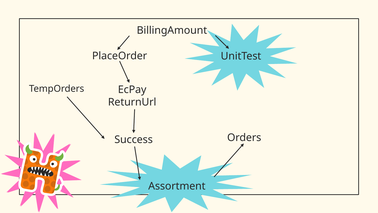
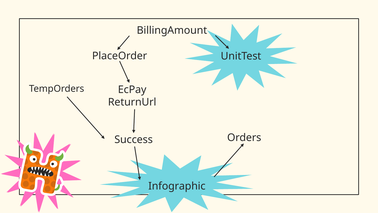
Assortment: Assortment -> Infographic (177, 186)
